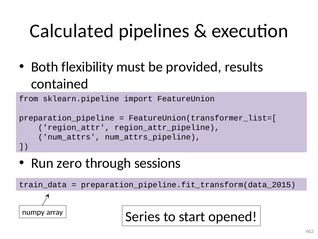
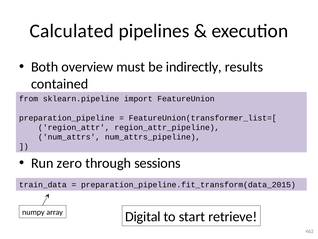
flexibility: flexibility -> overview (87, 67)
provided: provided -> indirectly (194, 67)
Series: Series -> Digital (143, 216)
opened: opened -> retrieve (233, 216)
